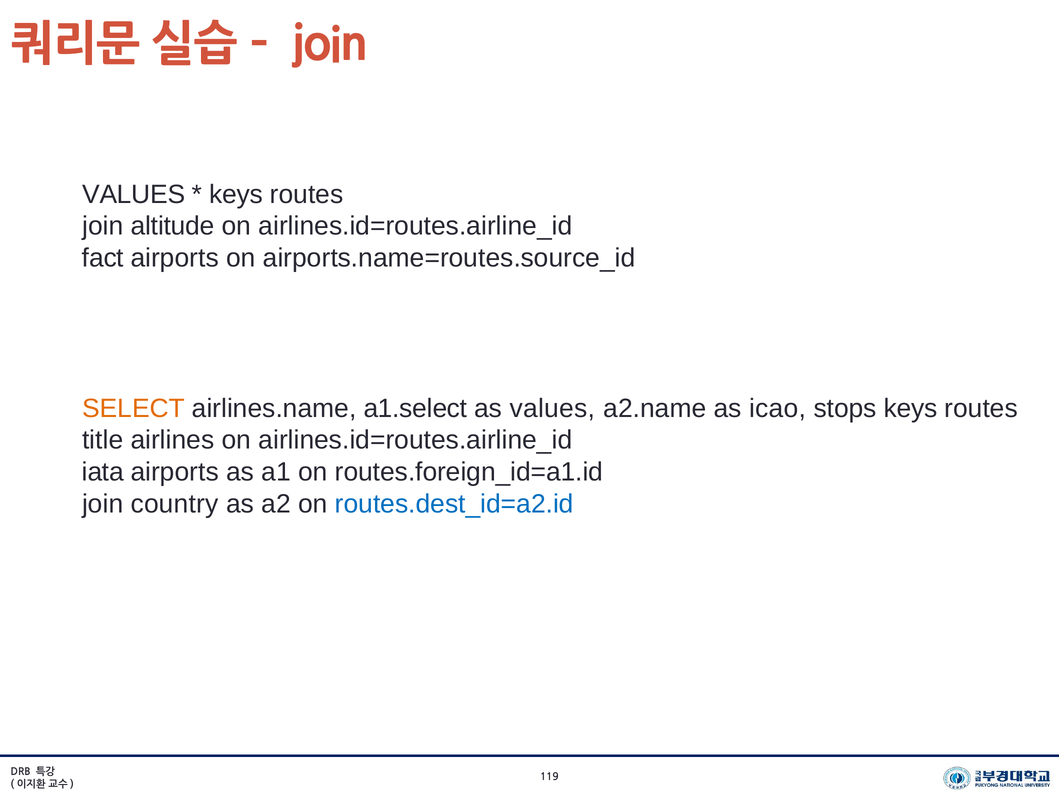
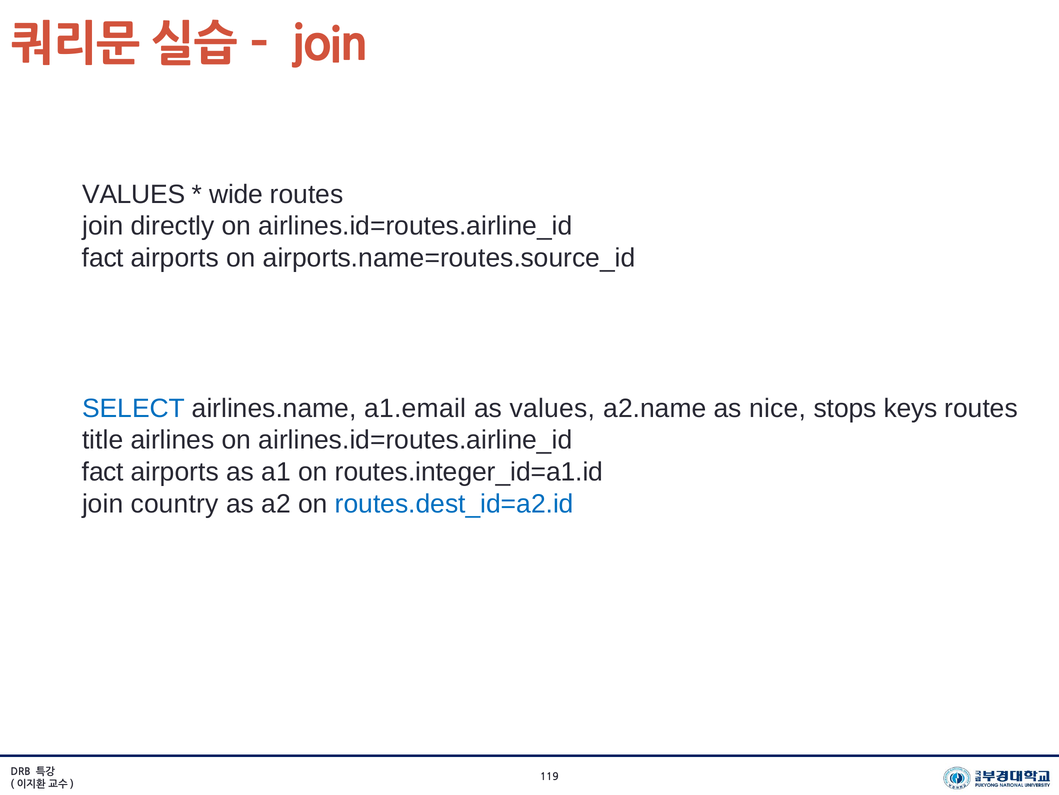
keys: keys -> wide (236, 194)
altitude: altitude -> directly (173, 226)
SELECT colour: orange -> blue (134, 408)
a1.select: a1.select -> a1.email (415, 408)
icao: icao -> nice (778, 408)
iata: iata -> fact (103, 472)
routes.foreign_id=a1.id: routes.foreign_id=a1.id -> routes.integer_id=a1.id (469, 472)
